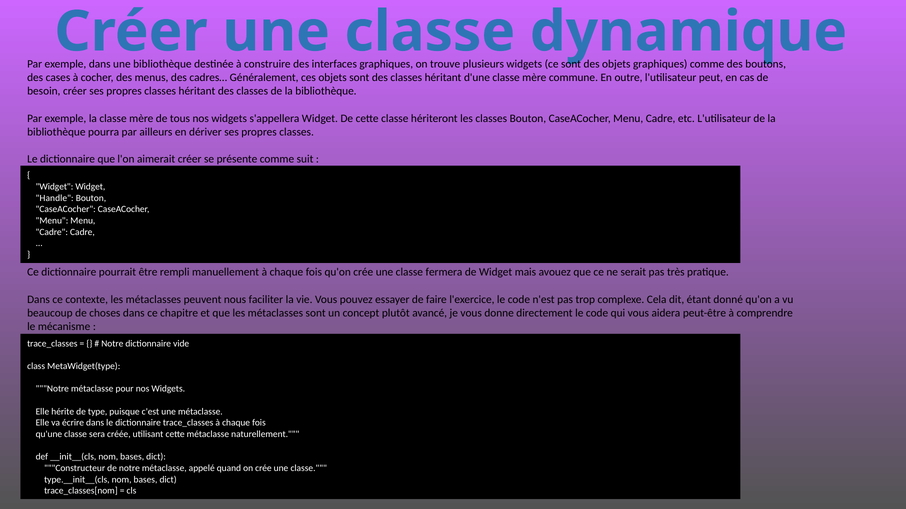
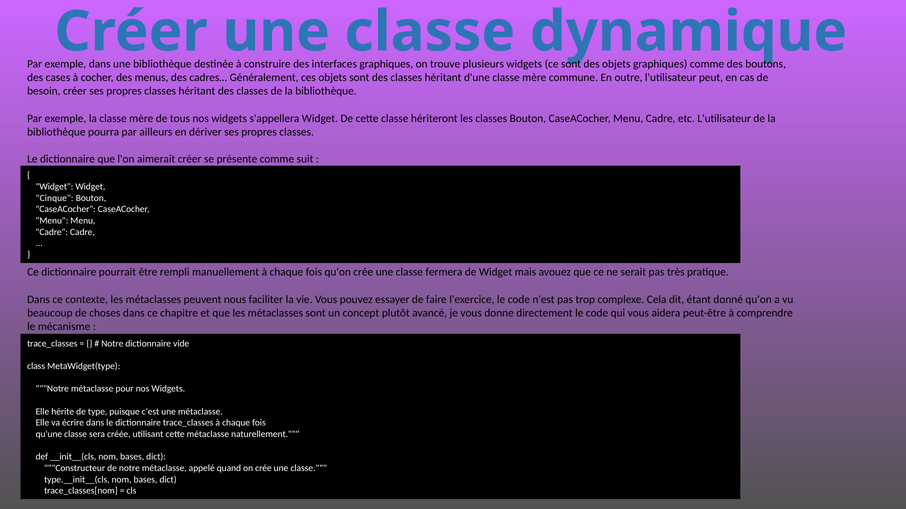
Handle: Handle -> Cinque (55, 198)
